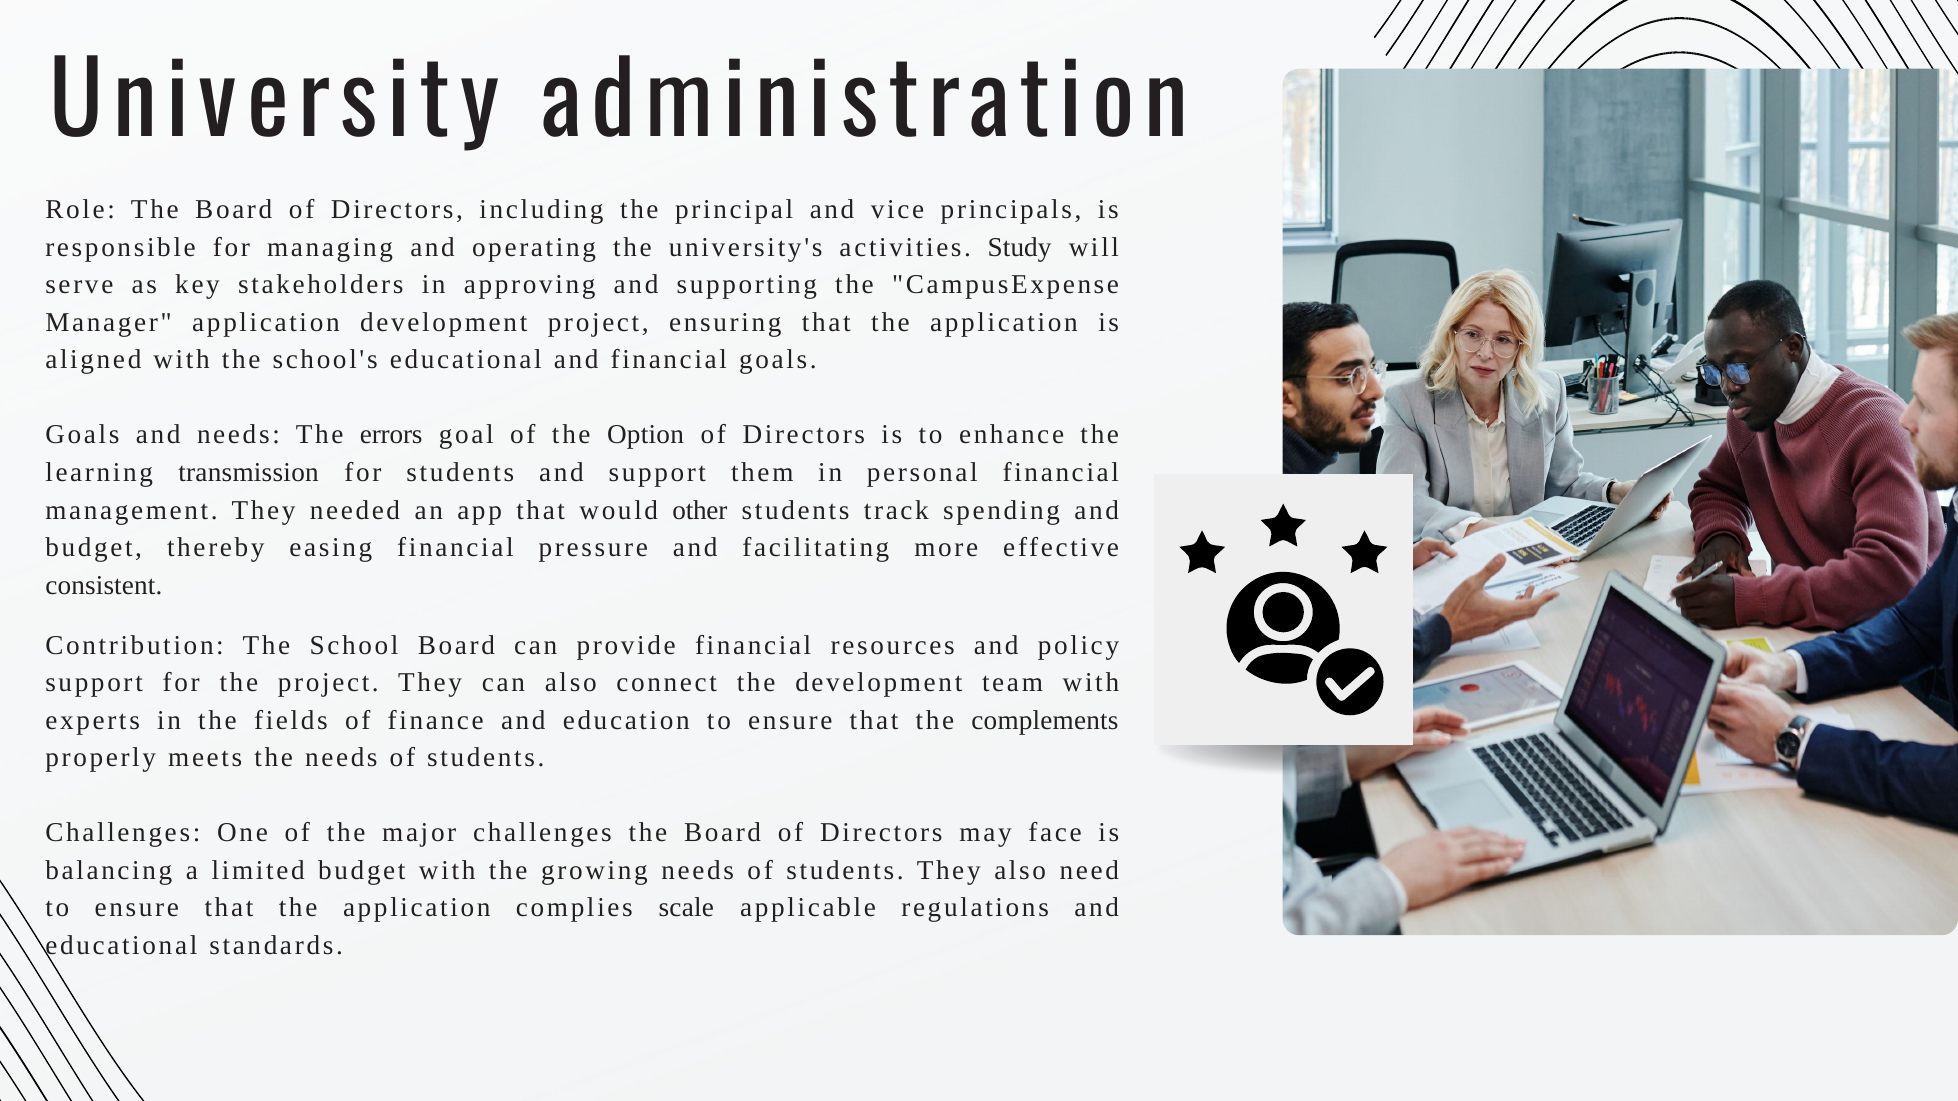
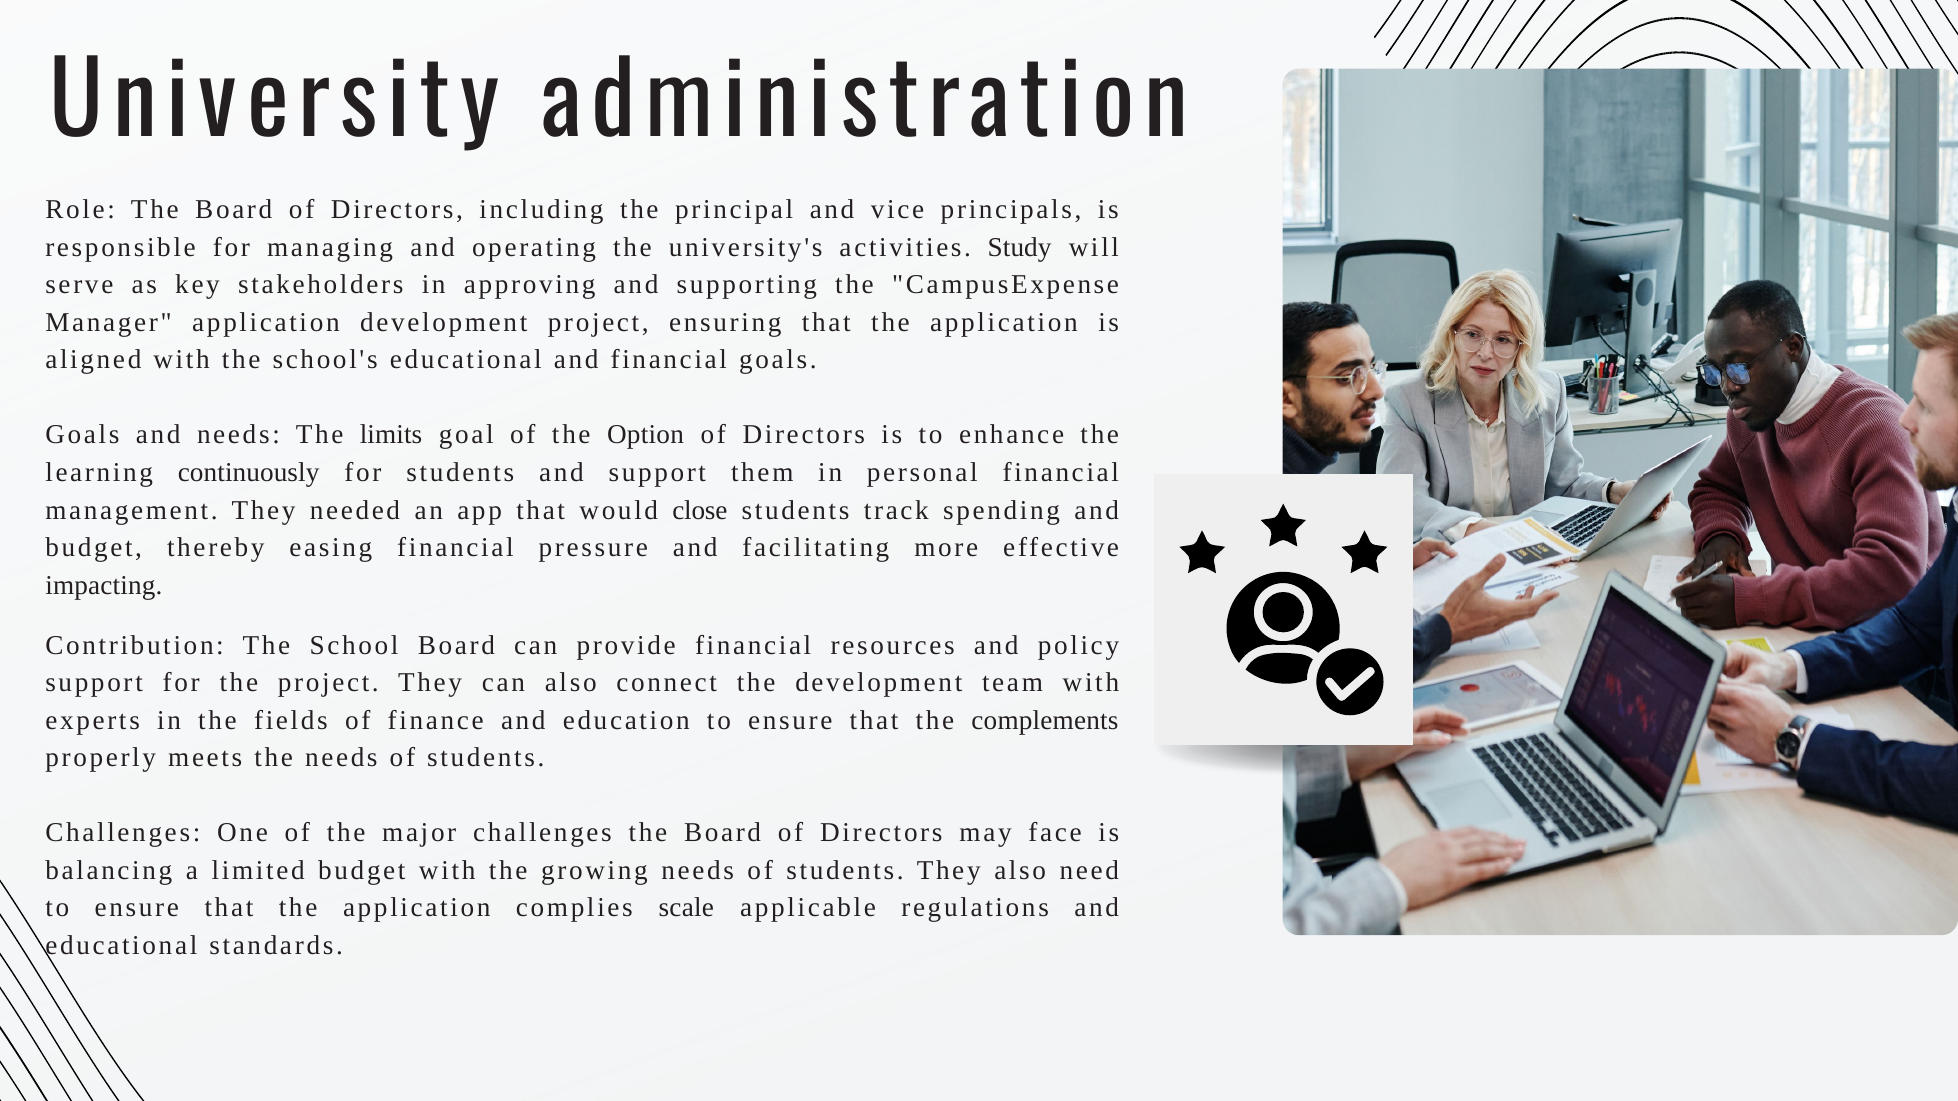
errors: errors -> limits (391, 435)
transmission: transmission -> continuously (249, 473)
other: other -> close (700, 510)
consistent: consistent -> impacting (104, 585)
